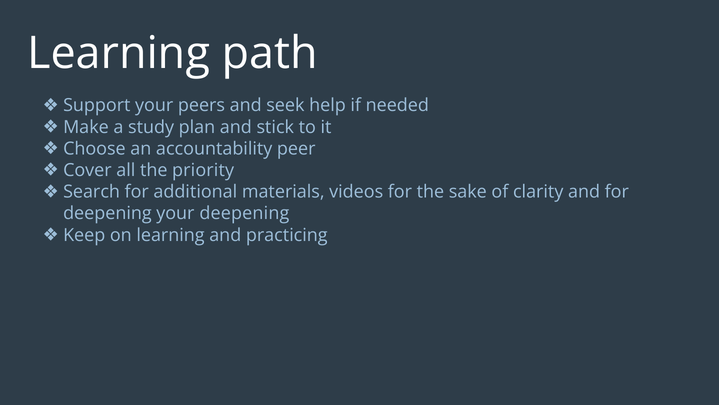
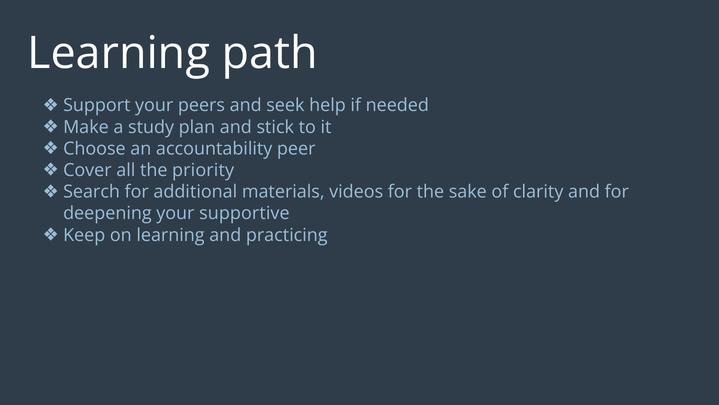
your deepening: deepening -> supportive (244, 213)
